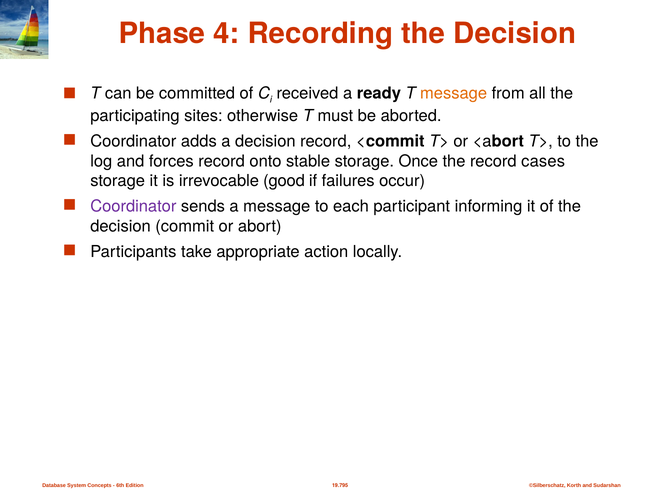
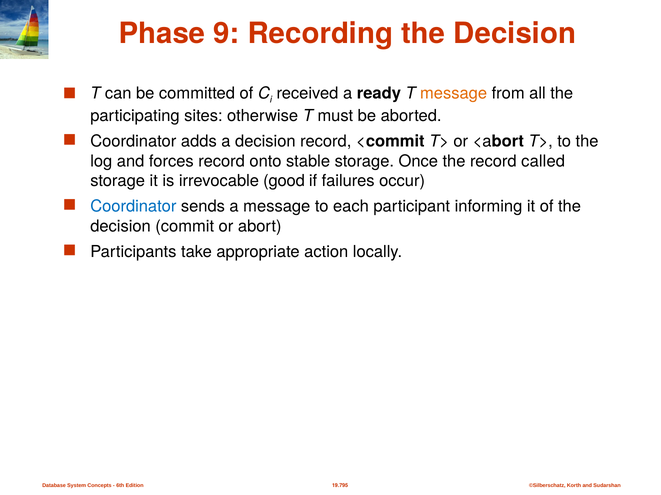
4: 4 -> 9 (226, 34)
cases: cases -> called (543, 161)
Coordinator colour: purple -> blue (133, 207)
